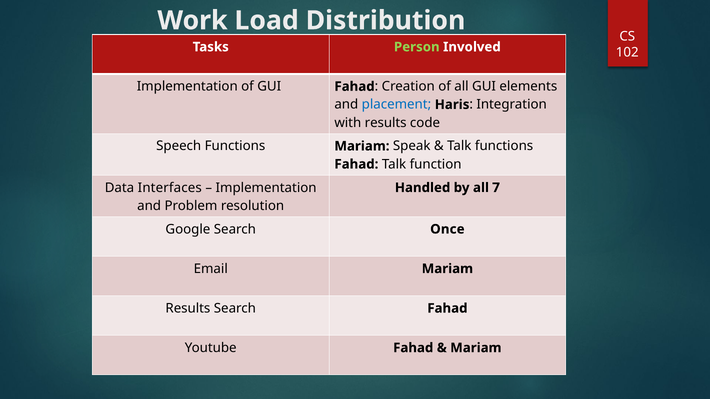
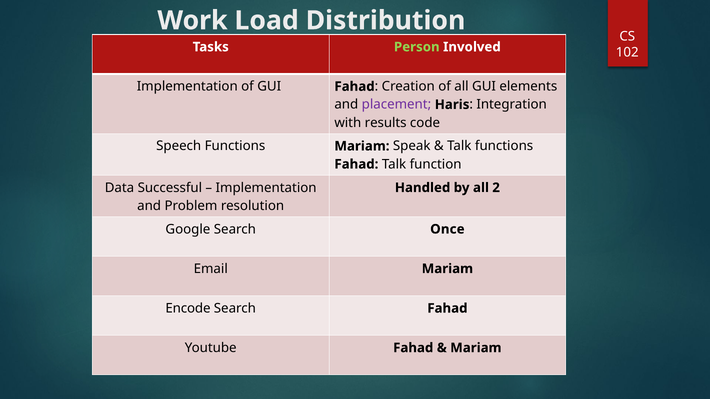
placement colour: blue -> purple (396, 105)
Interfaces: Interfaces -> Successful (170, 188)
7: 7 -> 2 (496, 188)
Results: Results -> Encode (188, 309)
